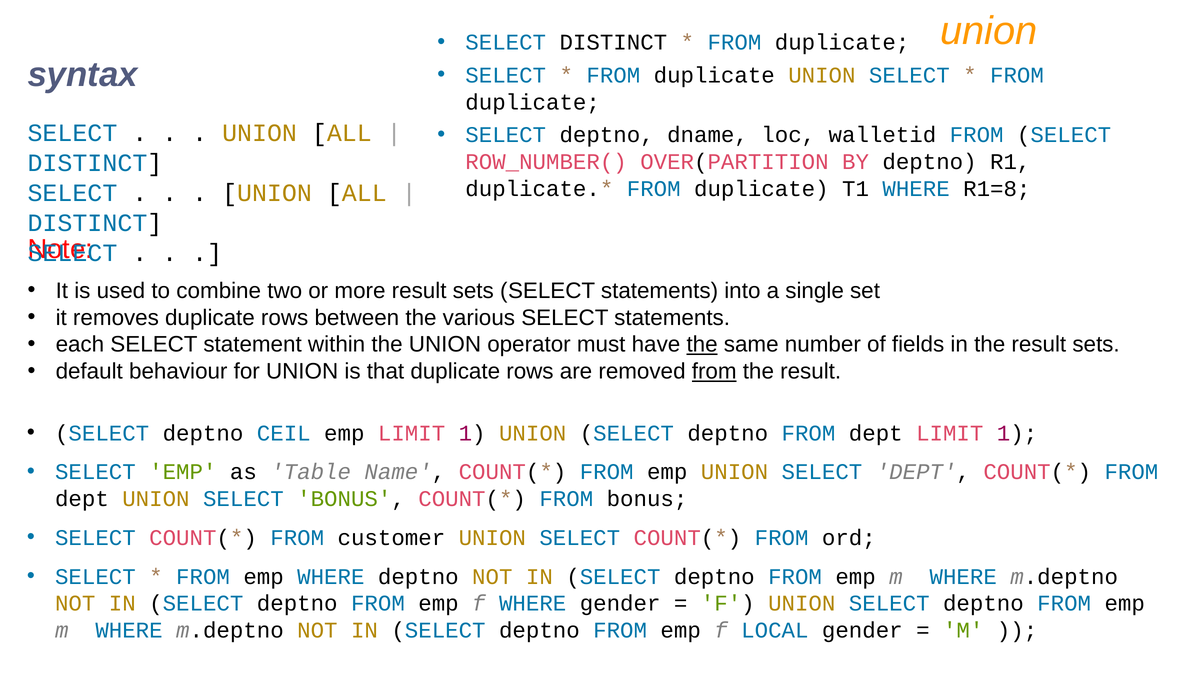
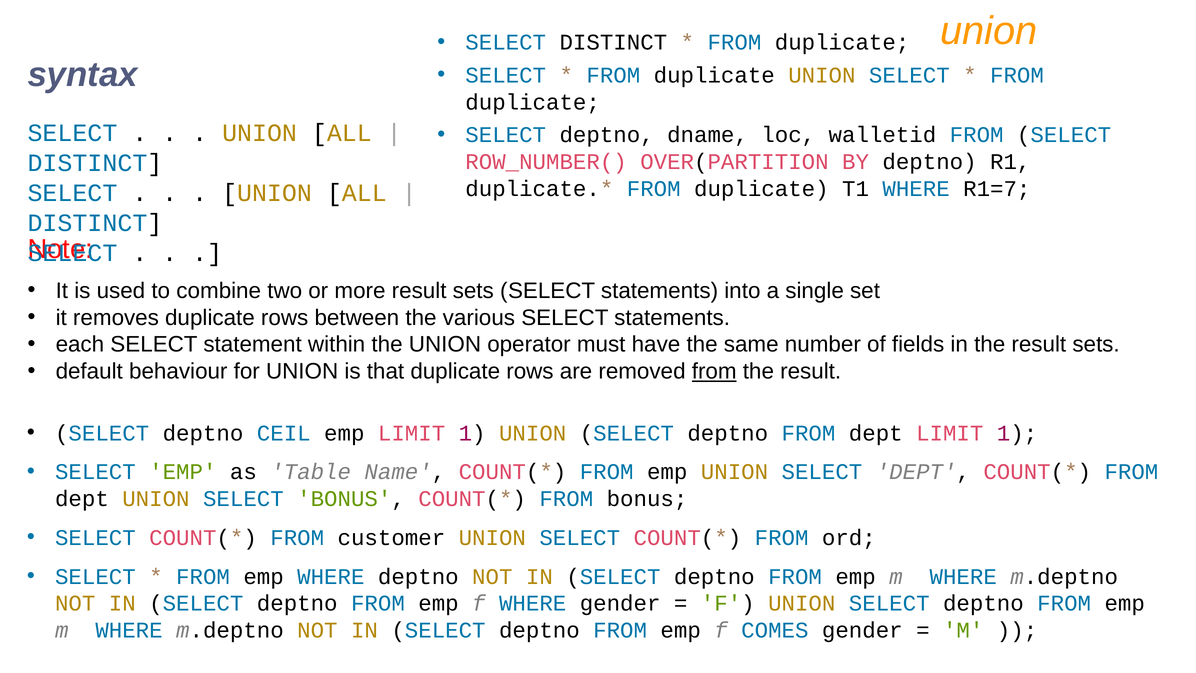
R1=8: R1=8 -> R1=7 (997, 189)
the underline: present -> none (702, 344)
LOCAL: LOCAL -> COMES (775, 630)
